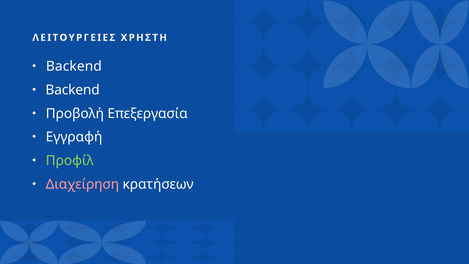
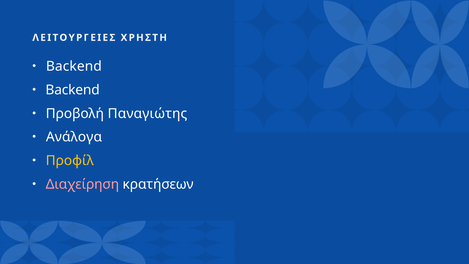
Επεξεργασία: Επεξεργασία -> Παναγιώτης (147, 113)
Εγγραφή: Εγγραφή -> Ανάλογα (74, 137)
Προφίλ colour: light green -> yellow (70, 161)
